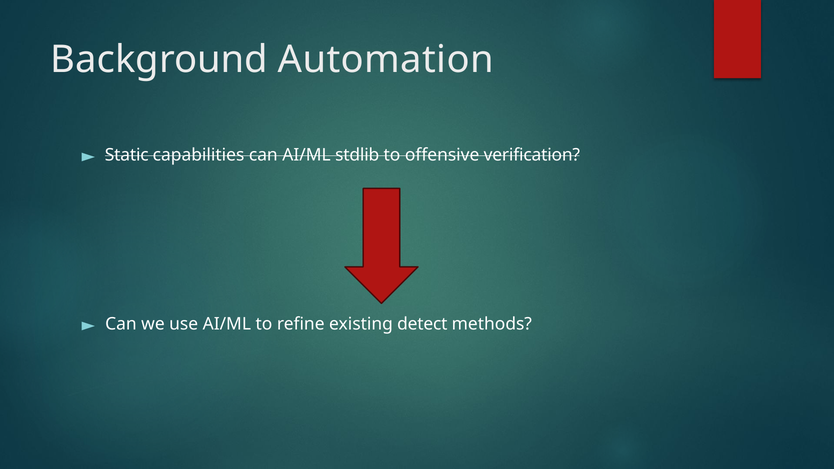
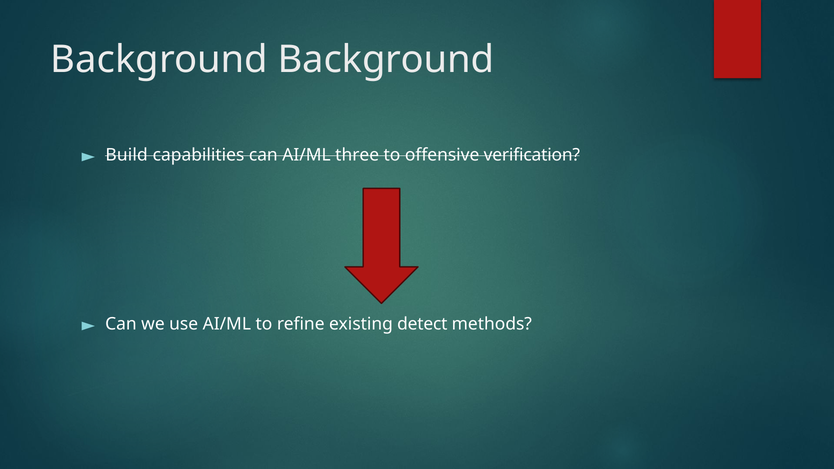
Background Automation: Automation -> Background (386, 60)
Static: Static -> Build (127, 155)
stdlib: stdlib -> three (357, 155)
